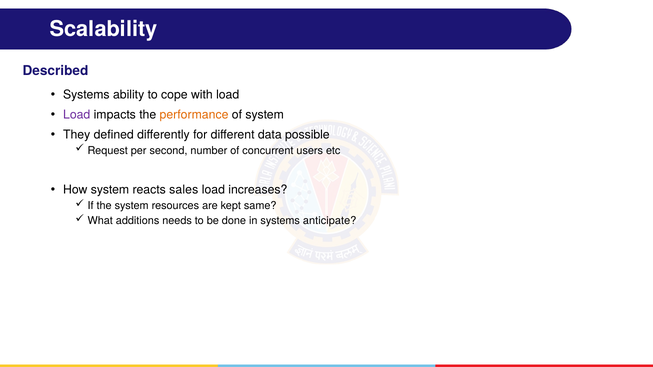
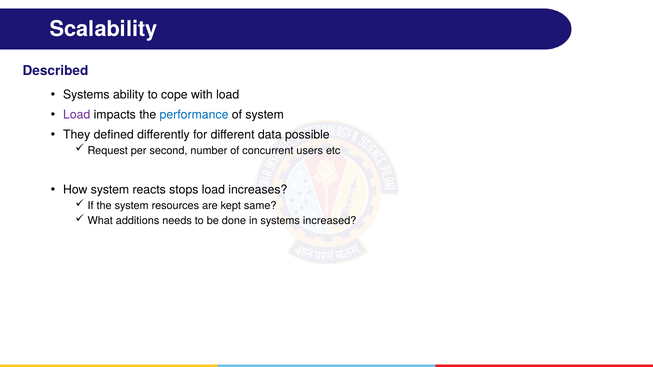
performance colour: orange -> blue (194, 115)
sales: sales -> stops (184, 190)
anticipate: anticipate -> increased (330, 221)
